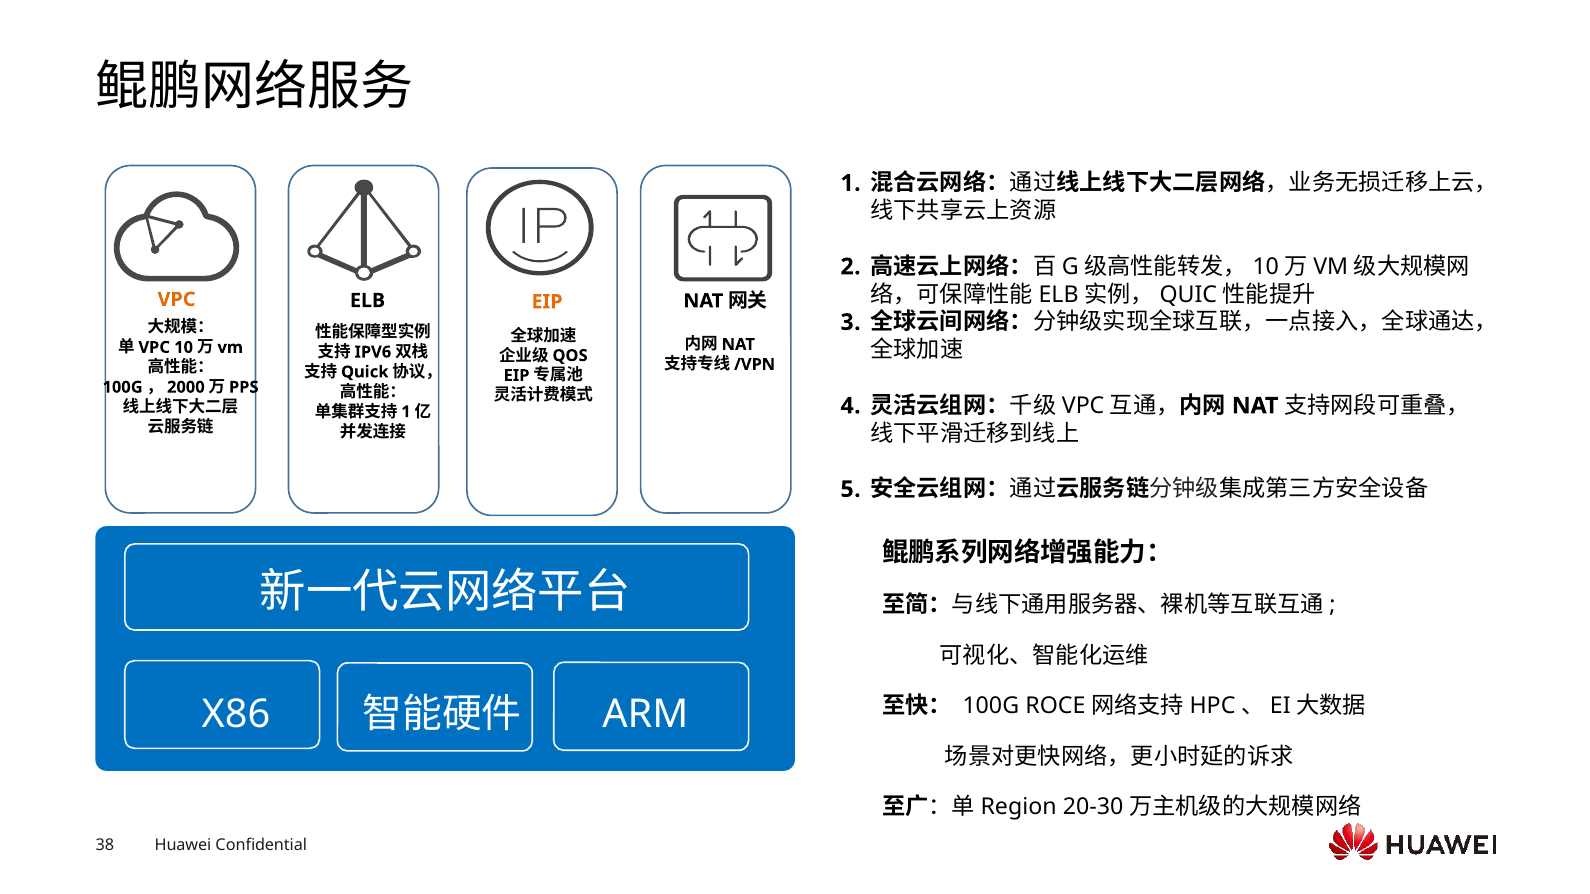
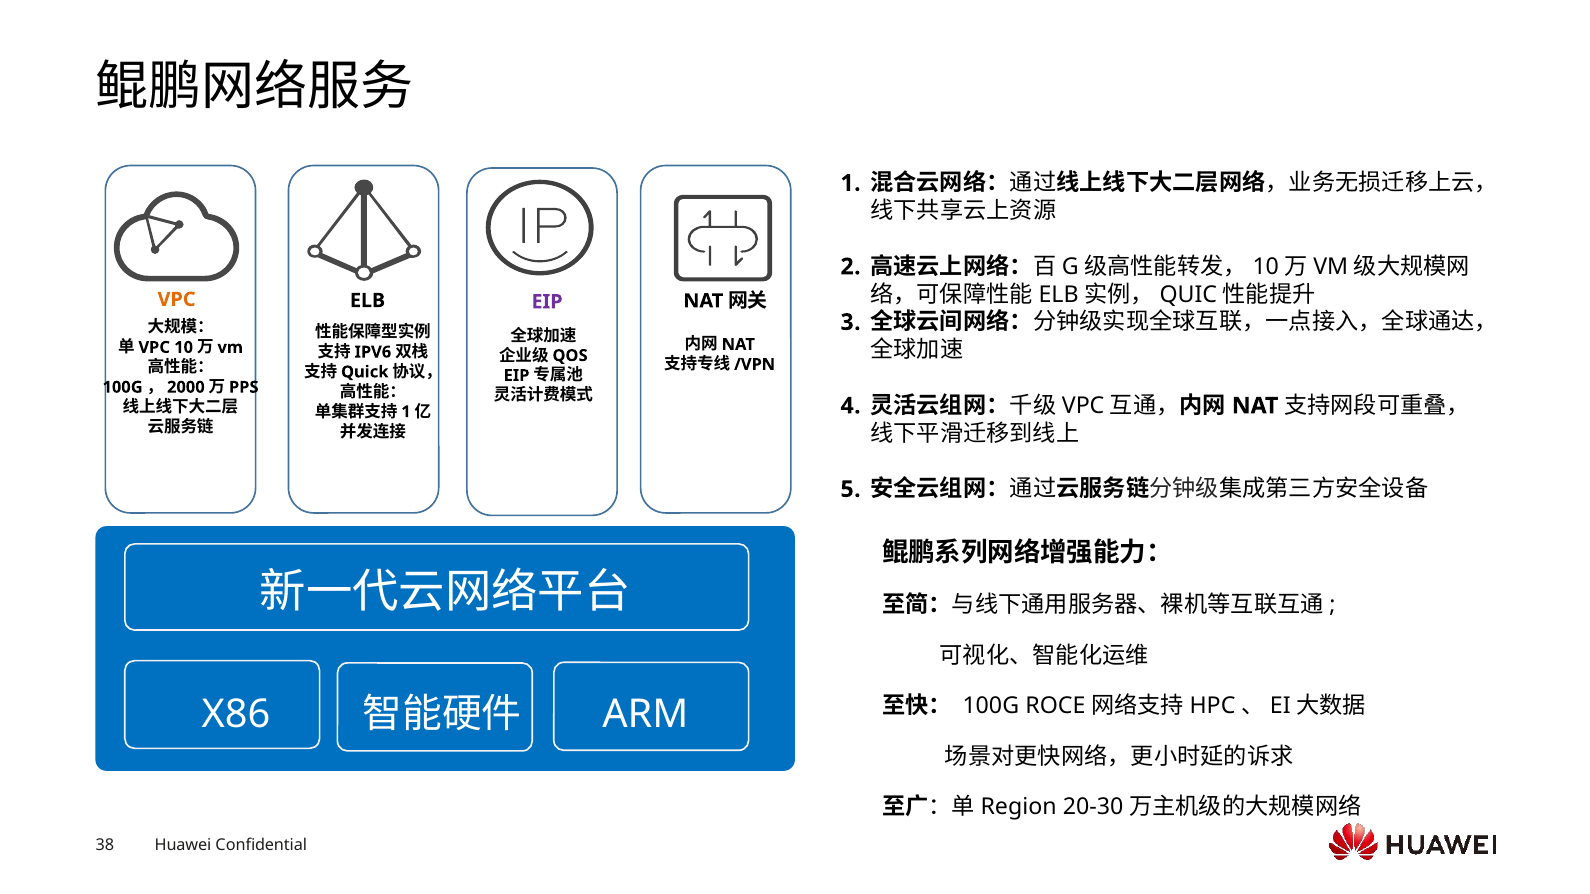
EIP colour: orange -> purple (547, 302)
